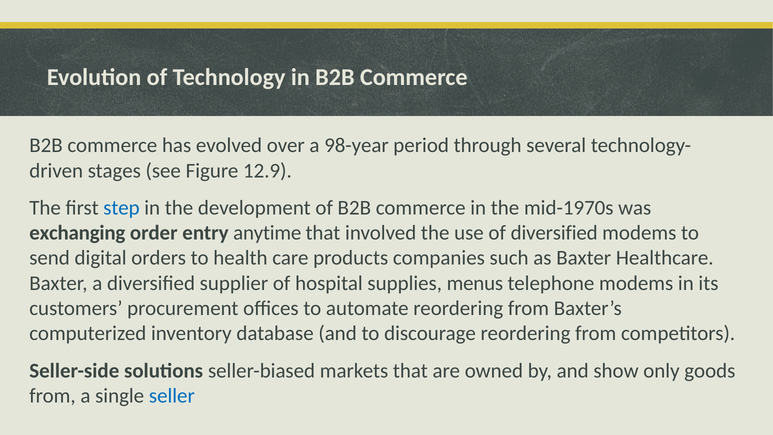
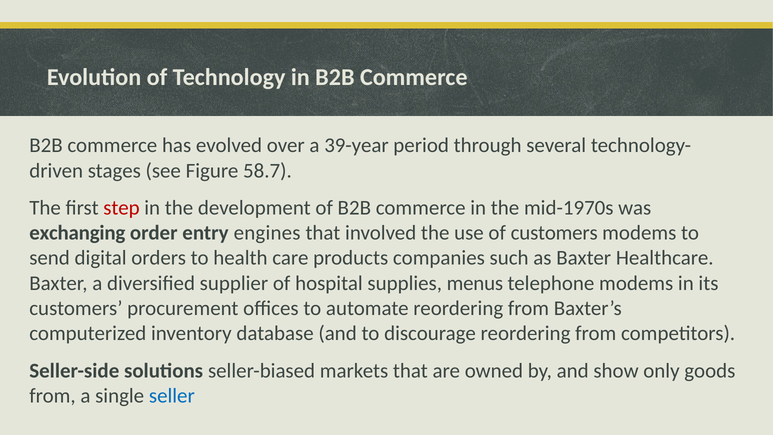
98-year: 98-year -> 39-year (356, 145)
12.9: 12.9 -> 58.7 (267, 171)
step colour: blue -> red (122, 208)
anytime: anytime -> engines (267, 233)
of diversified: diversified -> customers (554, 233)
